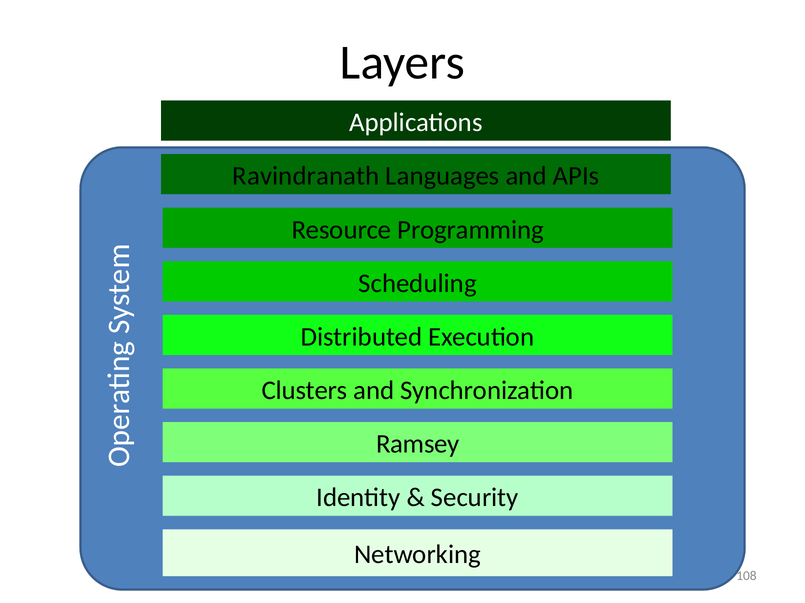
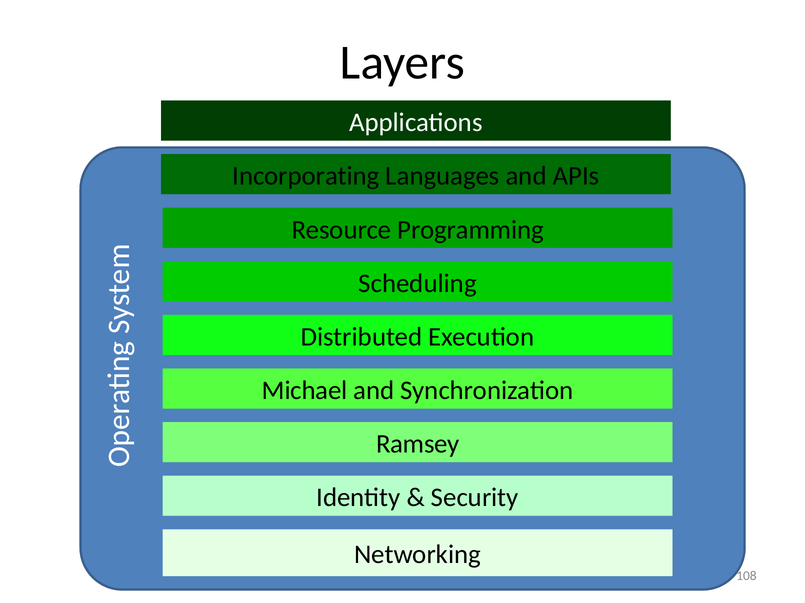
Ravindranath: Ravindranath -> Incorporating (306, 176)
Clusters: Clusters -> Michael (305, 391)
